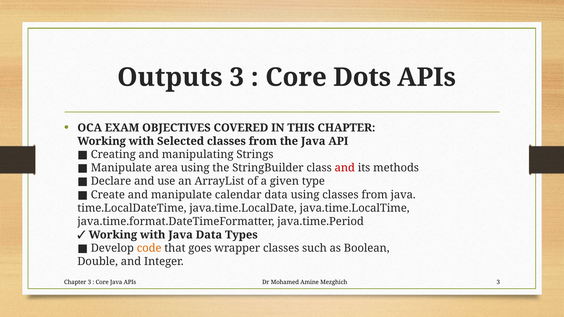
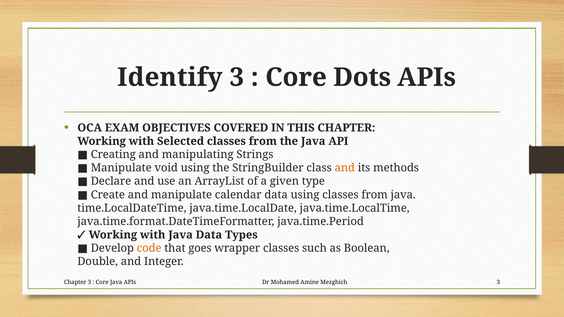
Outputs: Outputs -> Identify (170, 77)
area: area -> void (166, 168)
and colour: red -> orange (345, 168)
